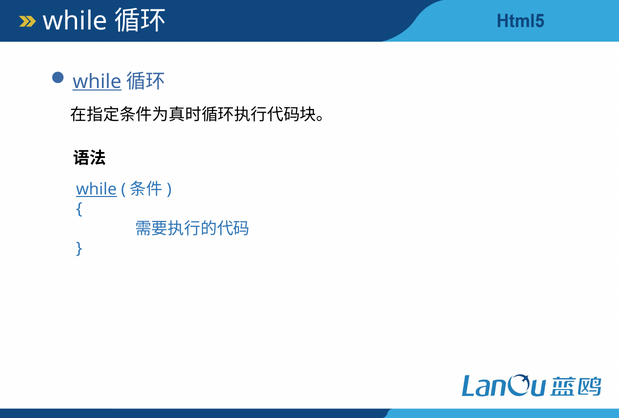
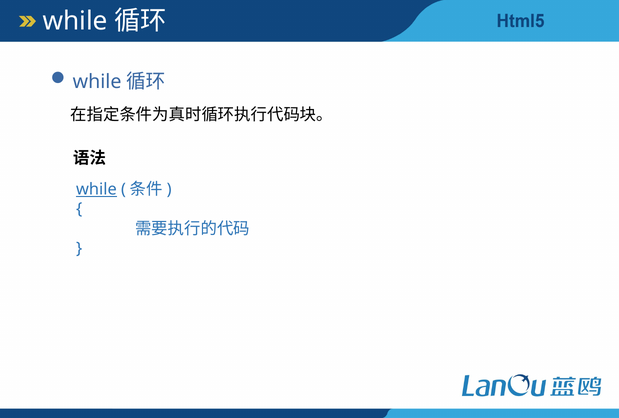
while underline: present -> none (97, 82)
